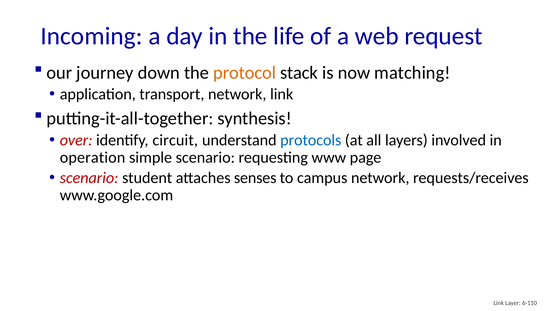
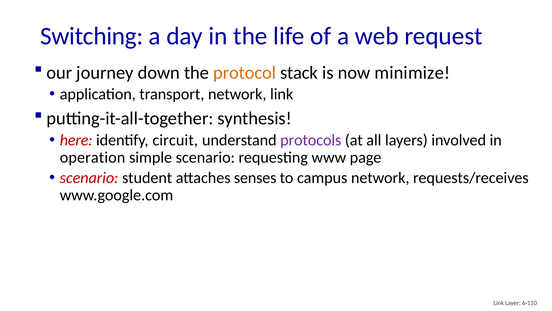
Incoming: Incoming -> Switching (92, 36)
matching: matching -> minimize (412, 72)
over: over -> here (76, 140)
protocols colour: blue -> purple (311, 140)
